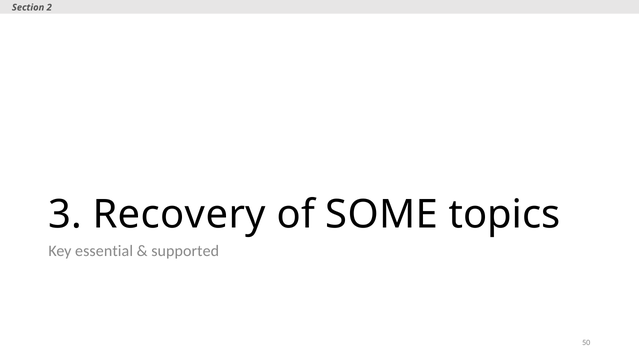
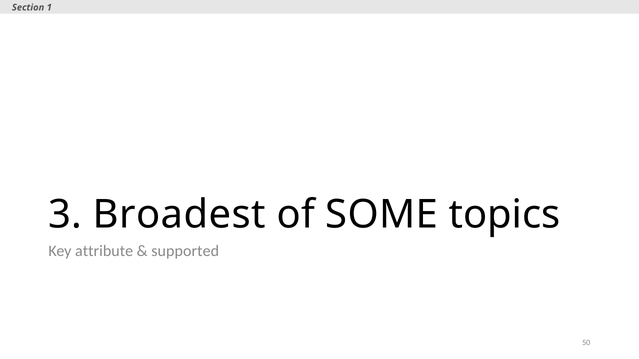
2: 2 -> 1 (49, 7)
Recovery: Recovery -> Broadest (179, 215)
essential: essential -> attribute (104, 251)
